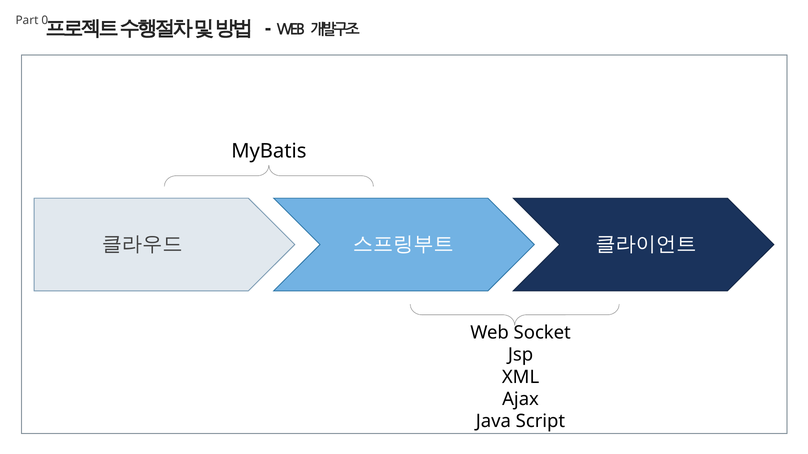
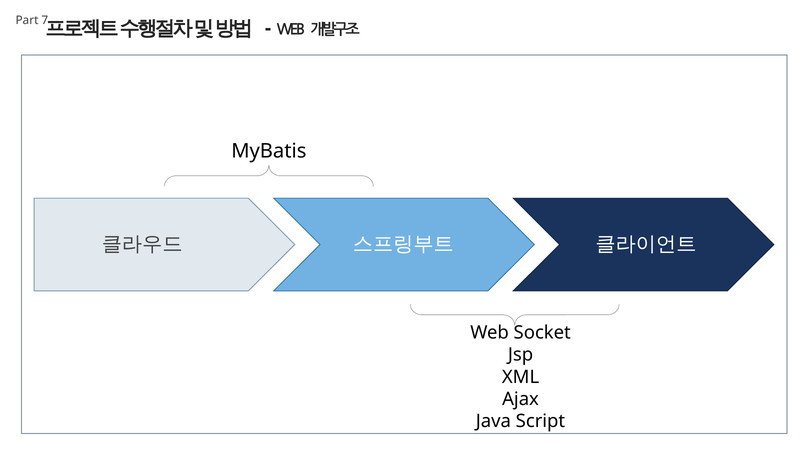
0: 0 -> 7 (45, 20)
